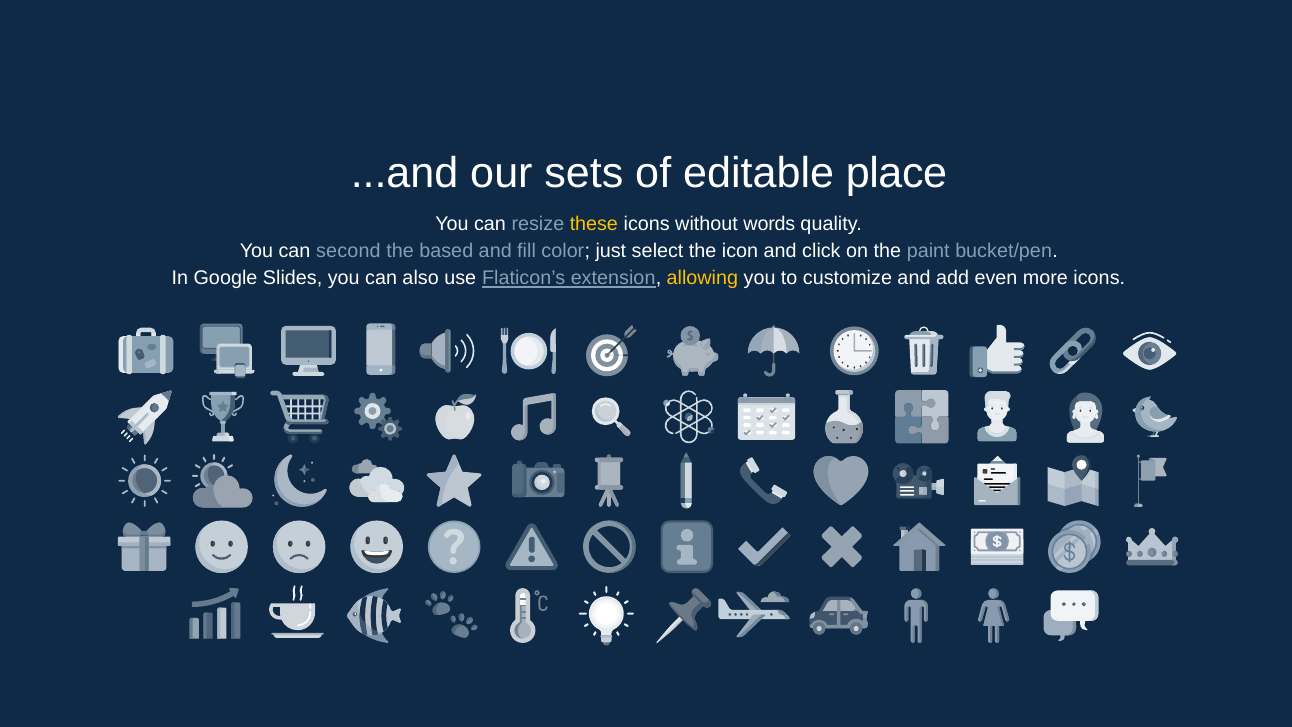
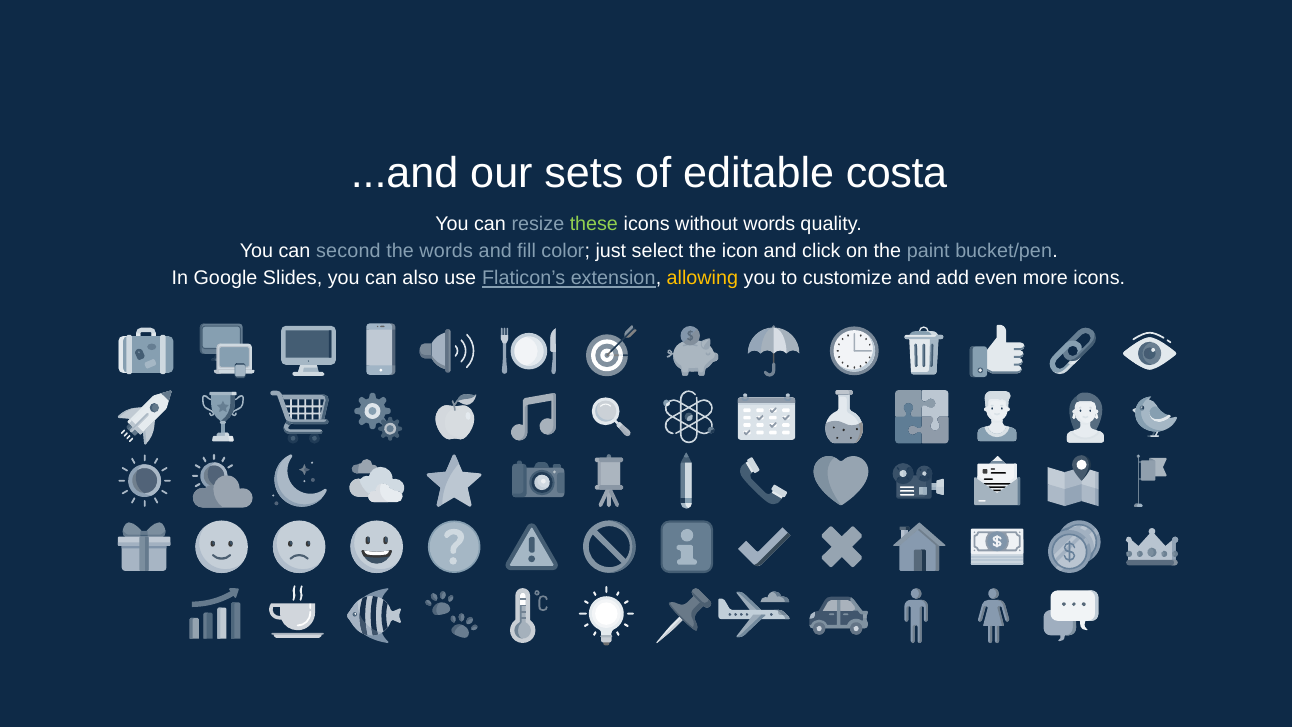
place: place -> costa (896, 174)
these colour: yellow -> light green (594, 224)
the based: based -> words (446, 251)
